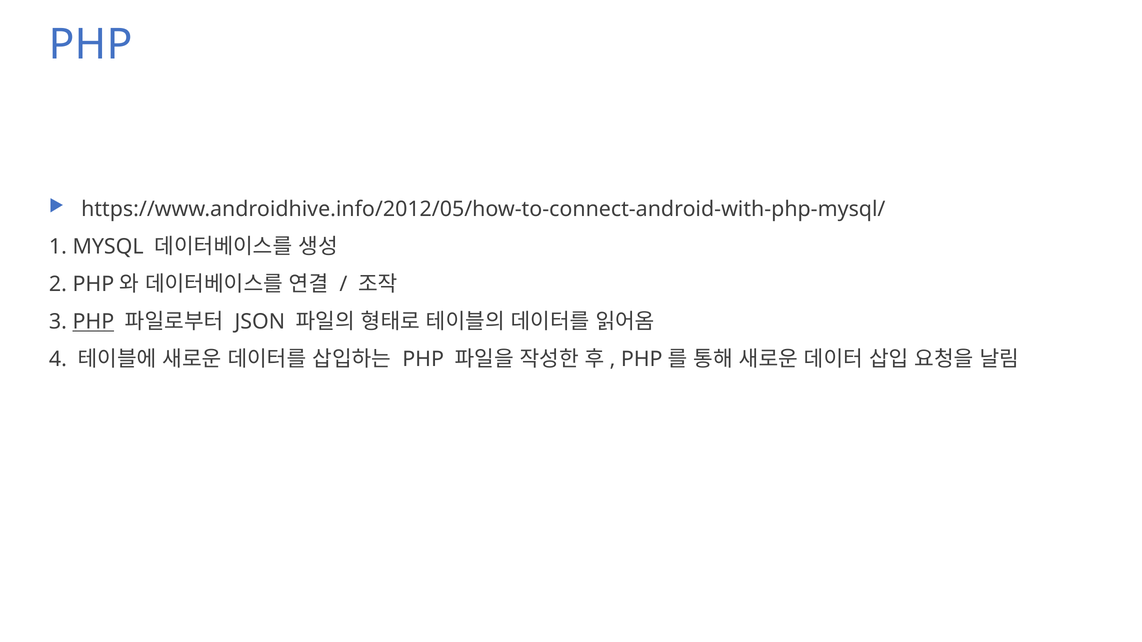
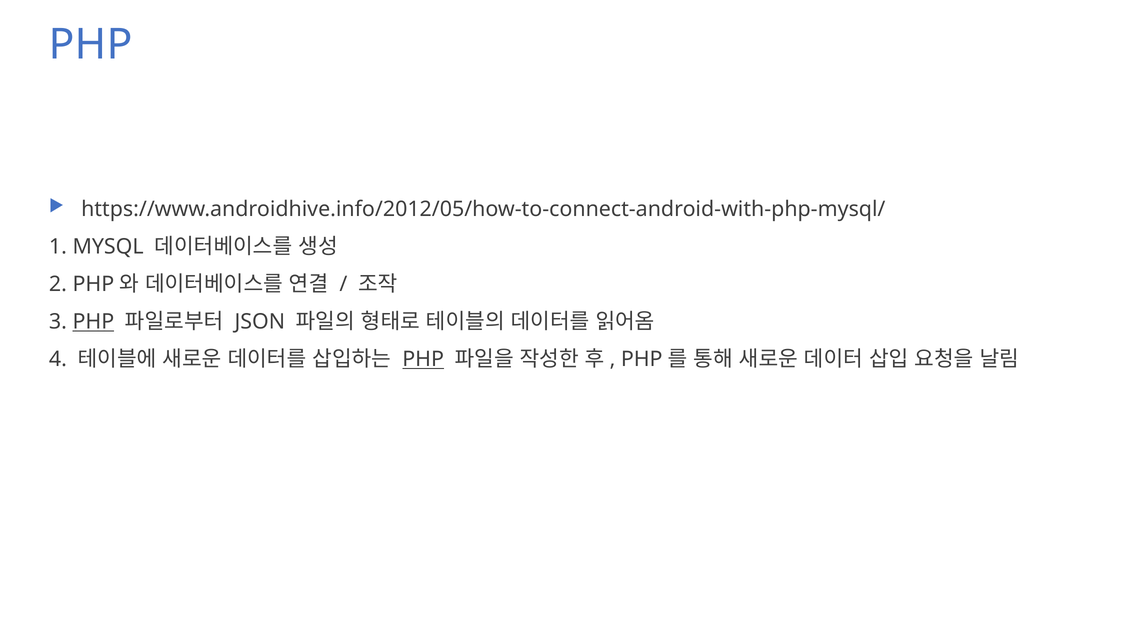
PHP underline: none -> present (423, 360)
